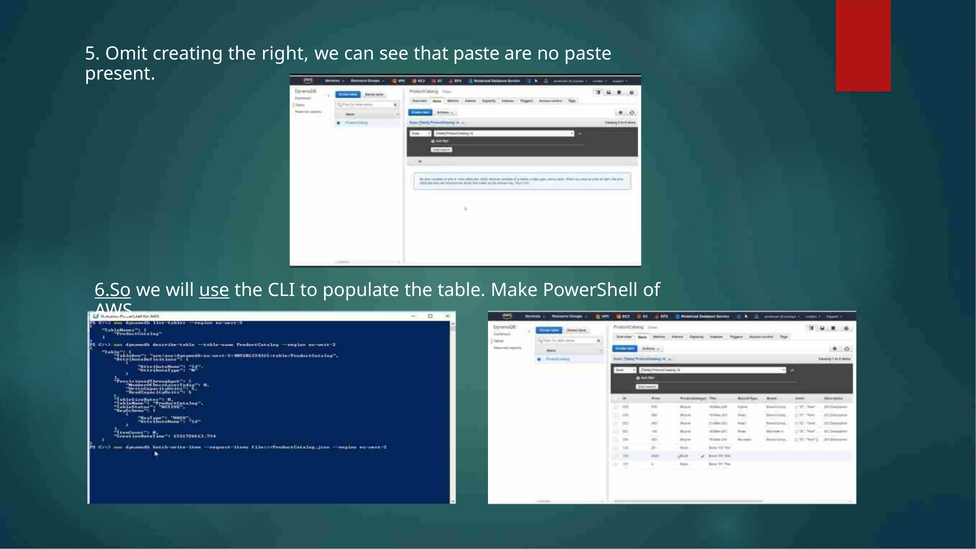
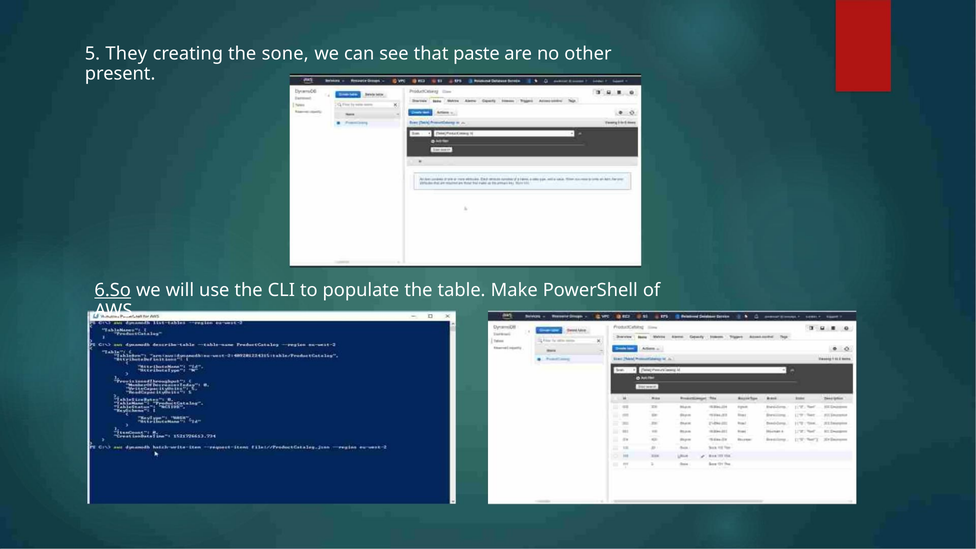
Omit: Omit -> They (126, 53)
right: right -> sone (285, 53)
no paste: paste -> other (588, 53)
use underline: present -> none (214, 290)
